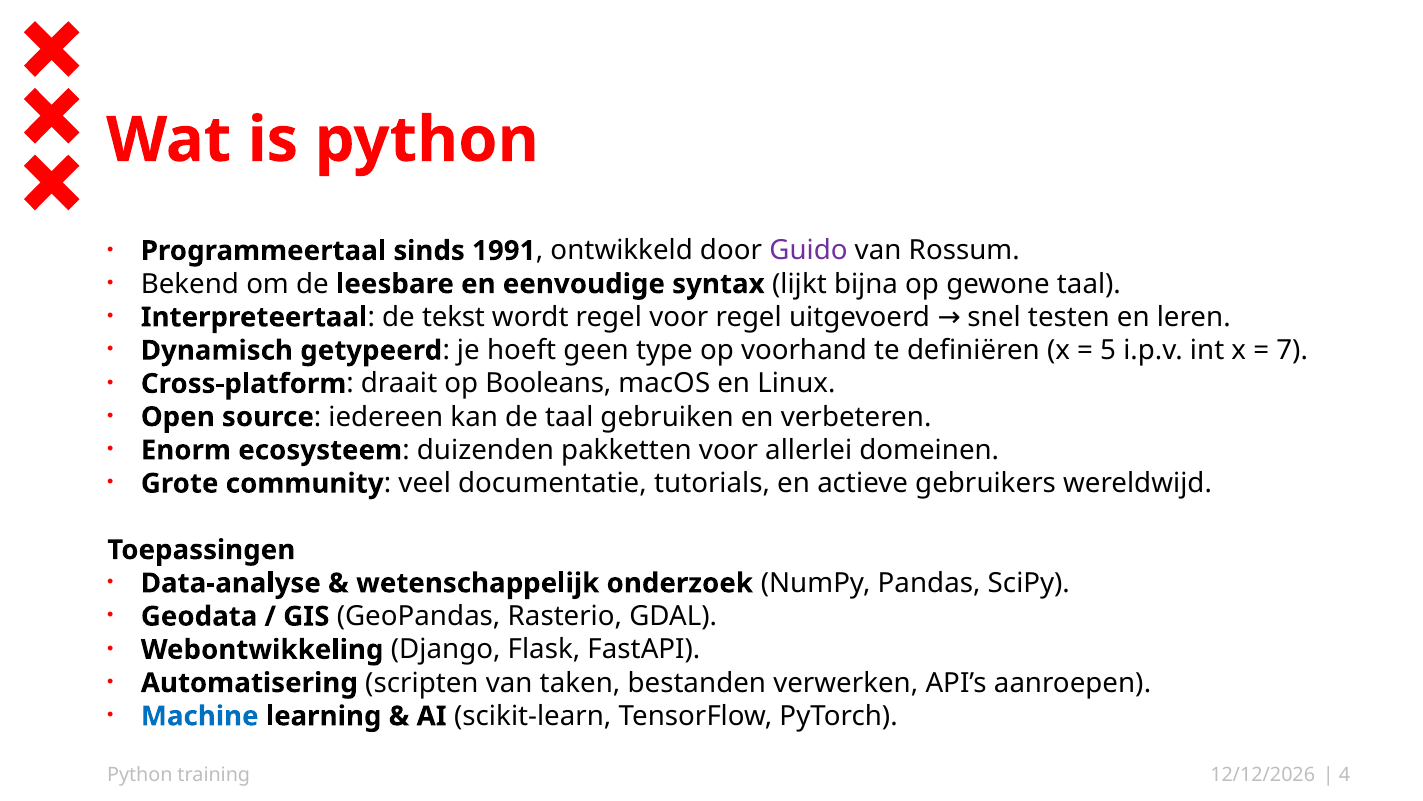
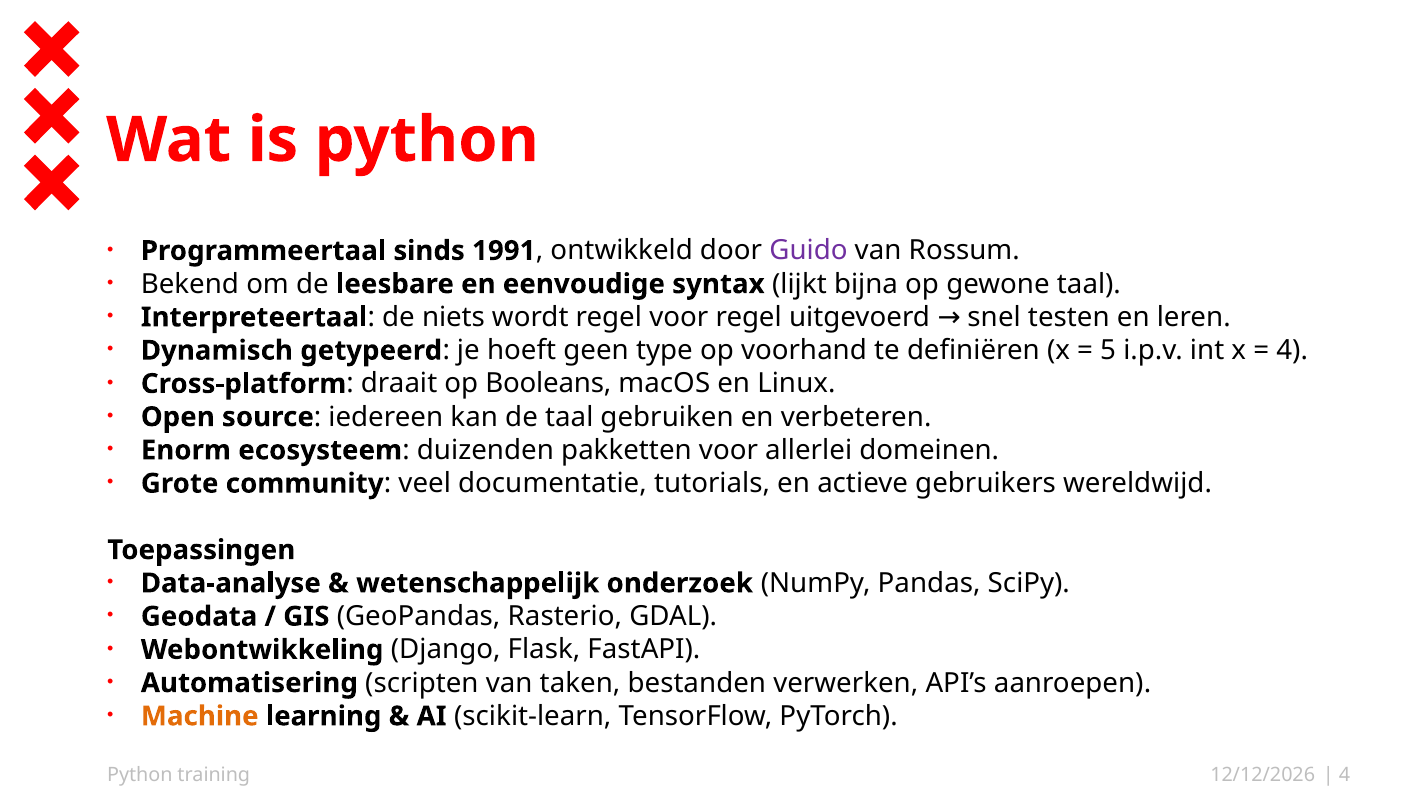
tekst: tekst -> niets (453, 317)
7: 7 -> 4 (1292, 350)
Machine colour: blue -> orange (200, 716)
